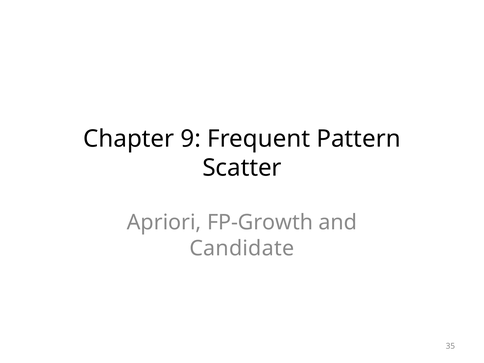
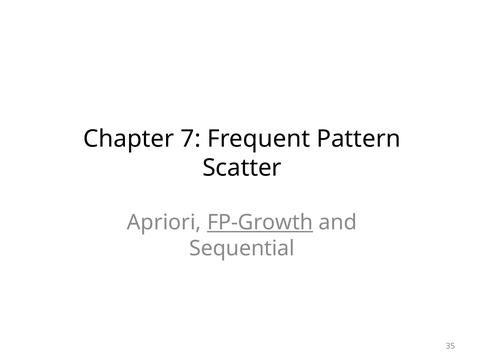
9: 9 -> 7 (191, 139)
FP-Growth underline: none -> present (260, 223)
Candidate: Candidate -> Sequential (242, 248)
